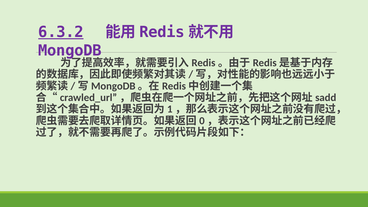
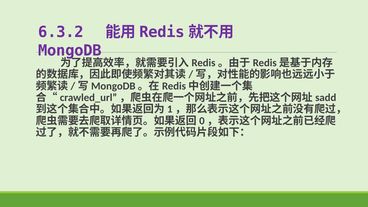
6.3.2 underline: present -> none (61, 32)
